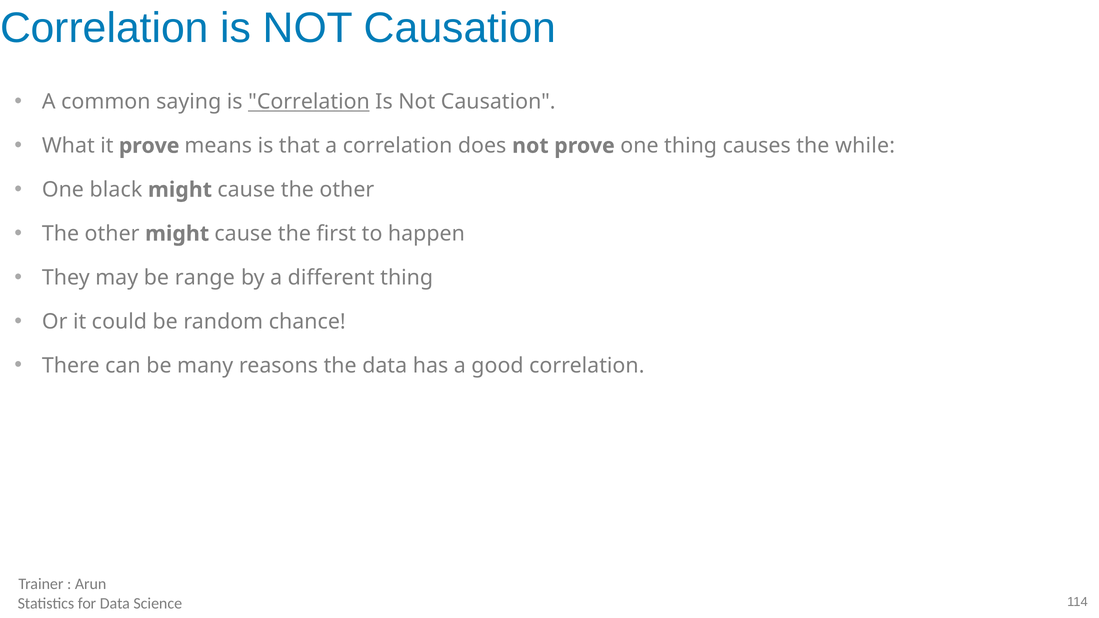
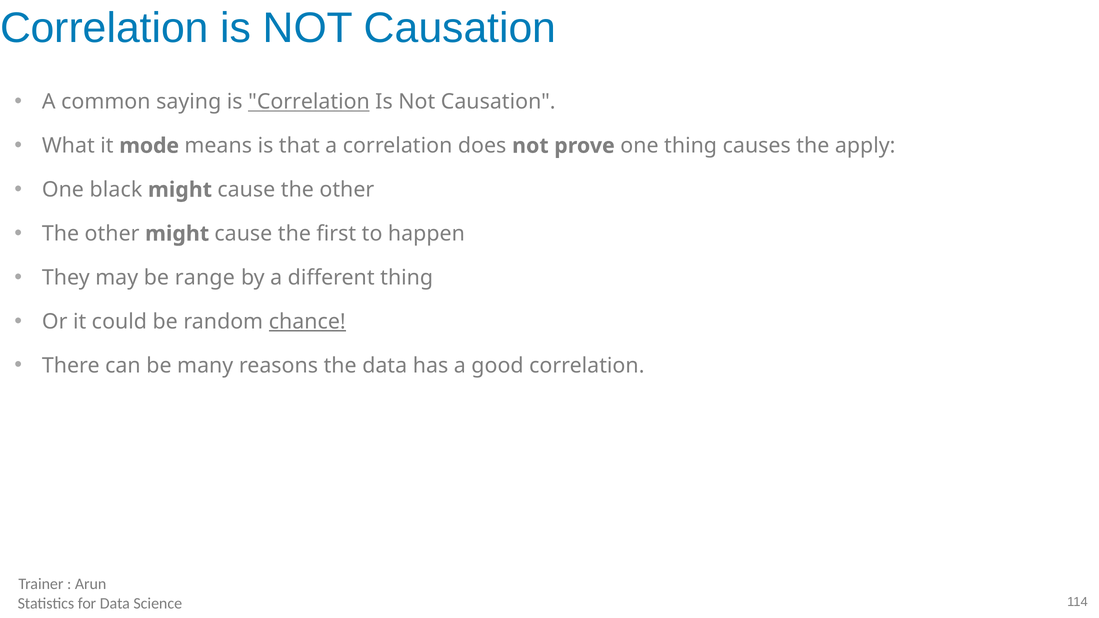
it prove: prove -> mode (149, 146)
while: while -> apply (865, 146)
chance underline: none -> present (307, 322)
